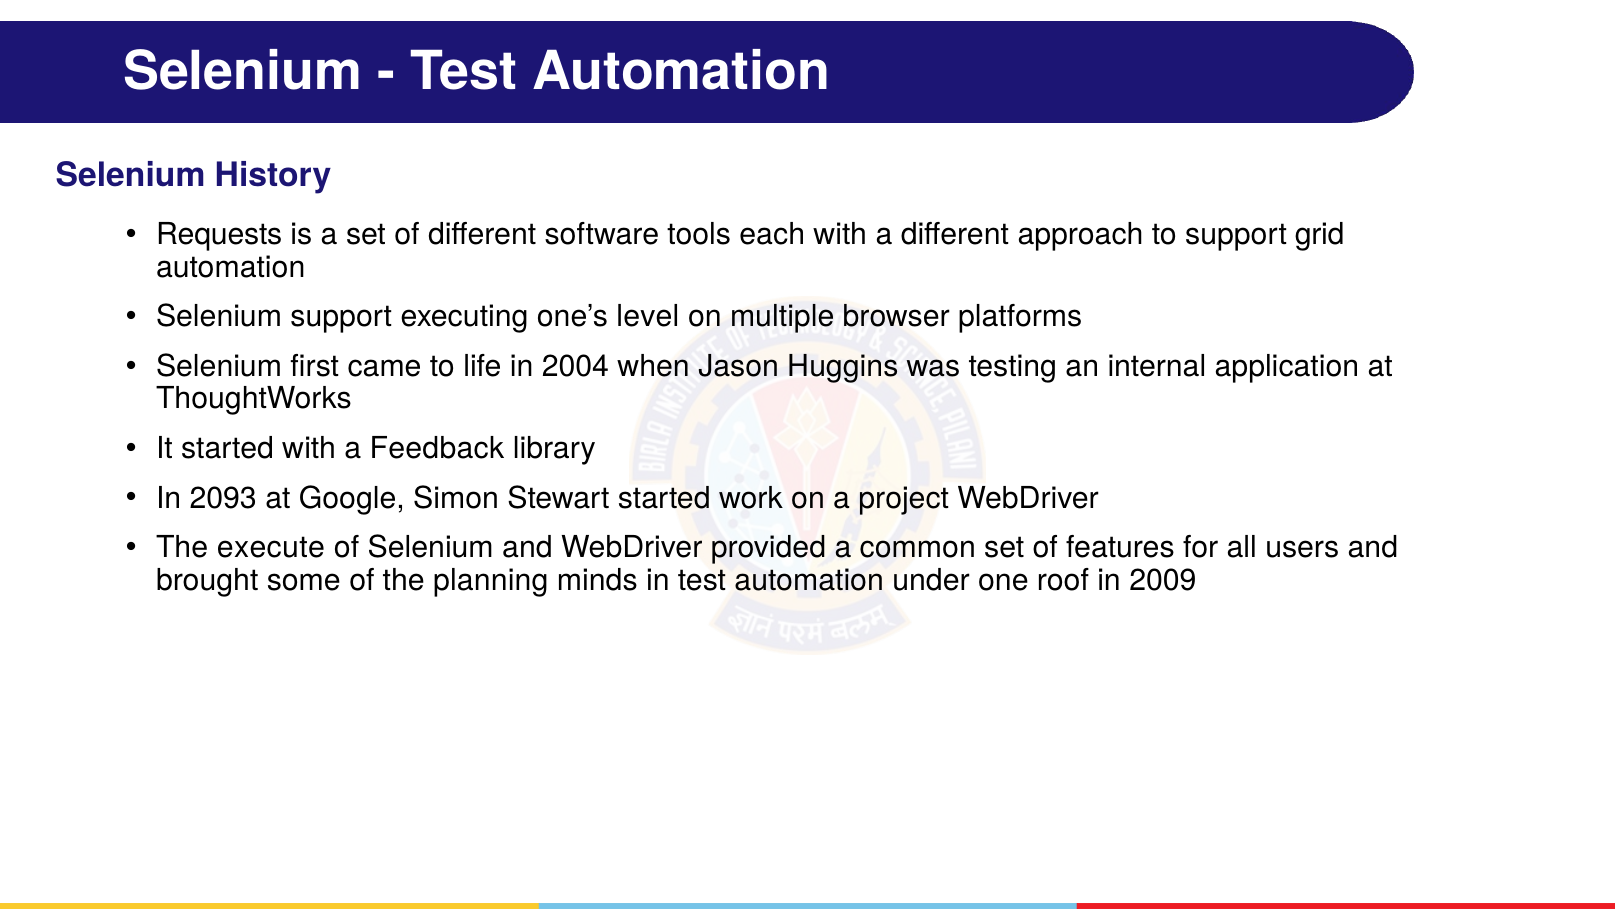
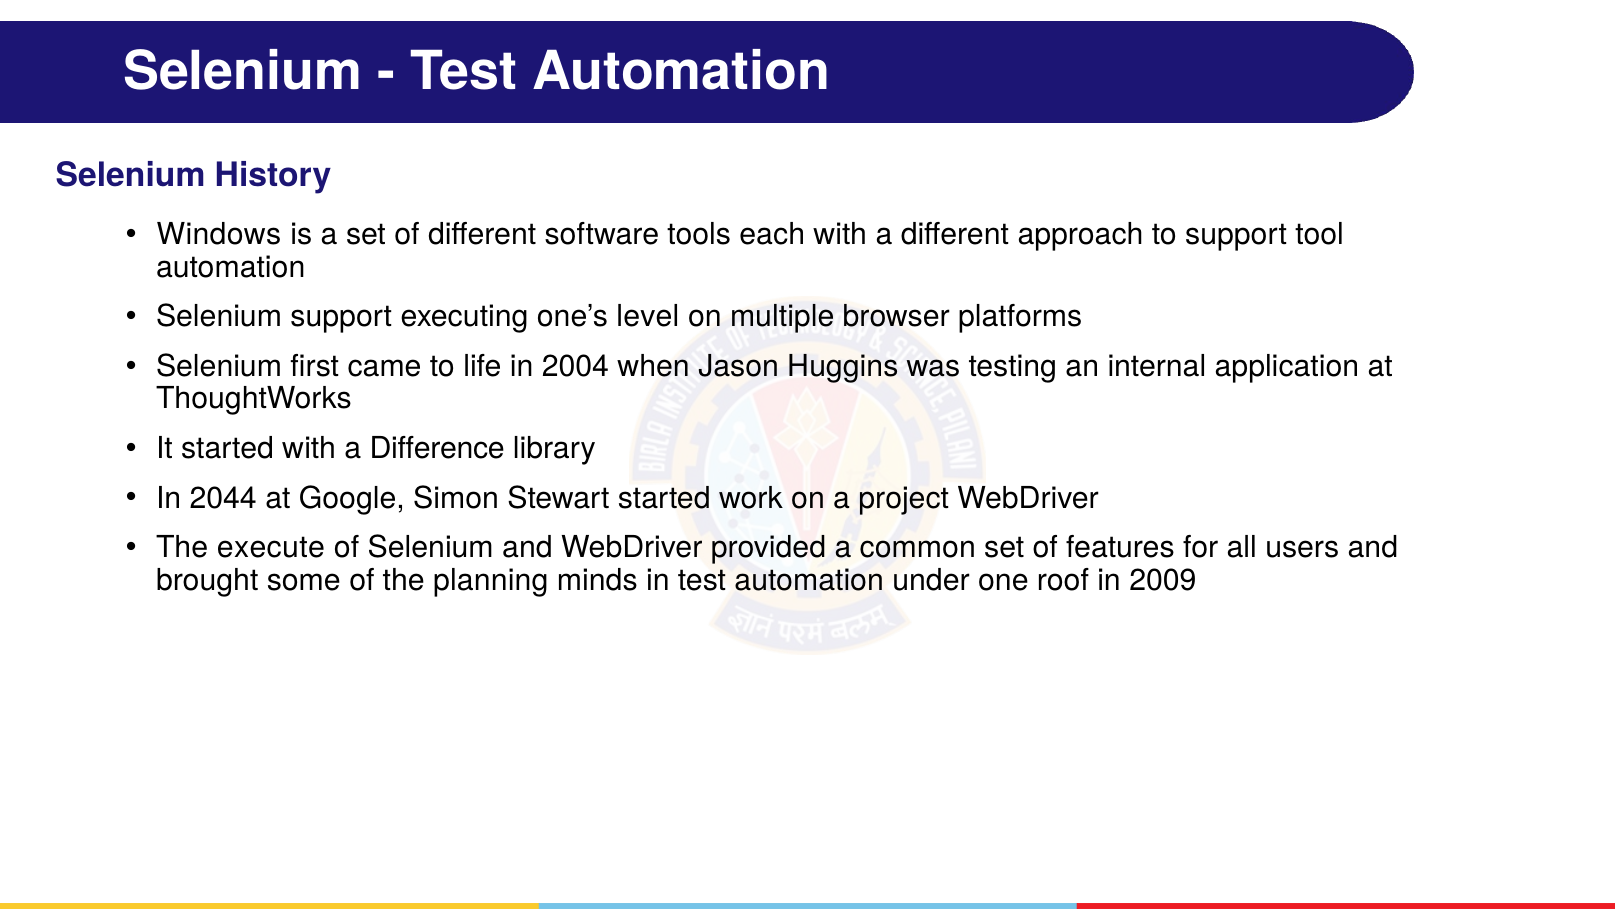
Requests: Requests -> Windows (219, 234)
grid: grid -> tool (1320, 234)
Feedback: Feedback -> Difference (437, 448)
2093: 2093 -> 2044 (223, 498)
